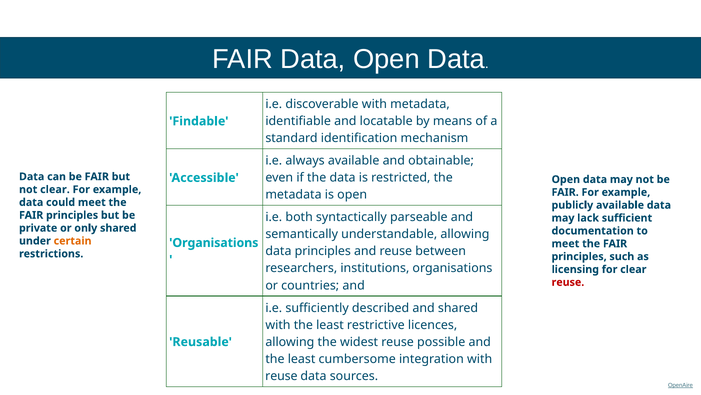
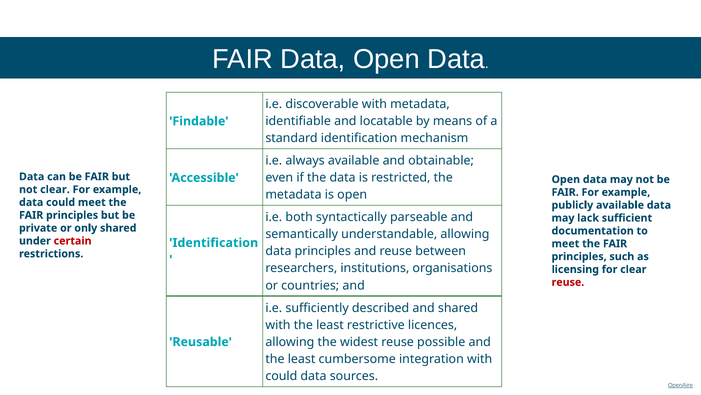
certain colour: orange -> red (73, 241)
Organisations: Organisations -> Identification (214, 242)
reuse: reuse -> could (281, 375)
